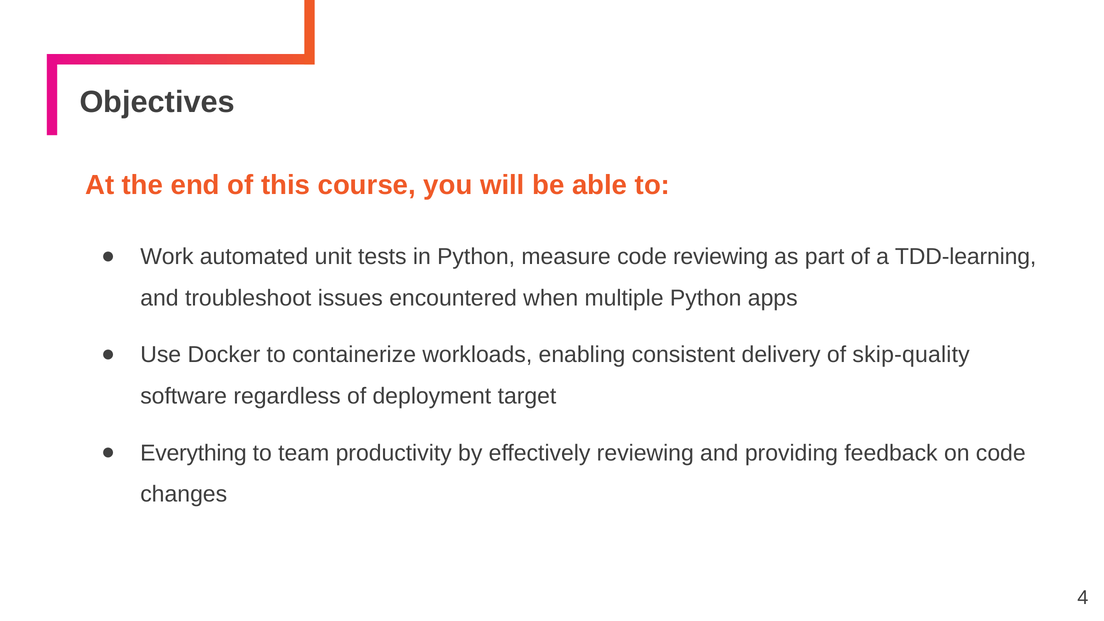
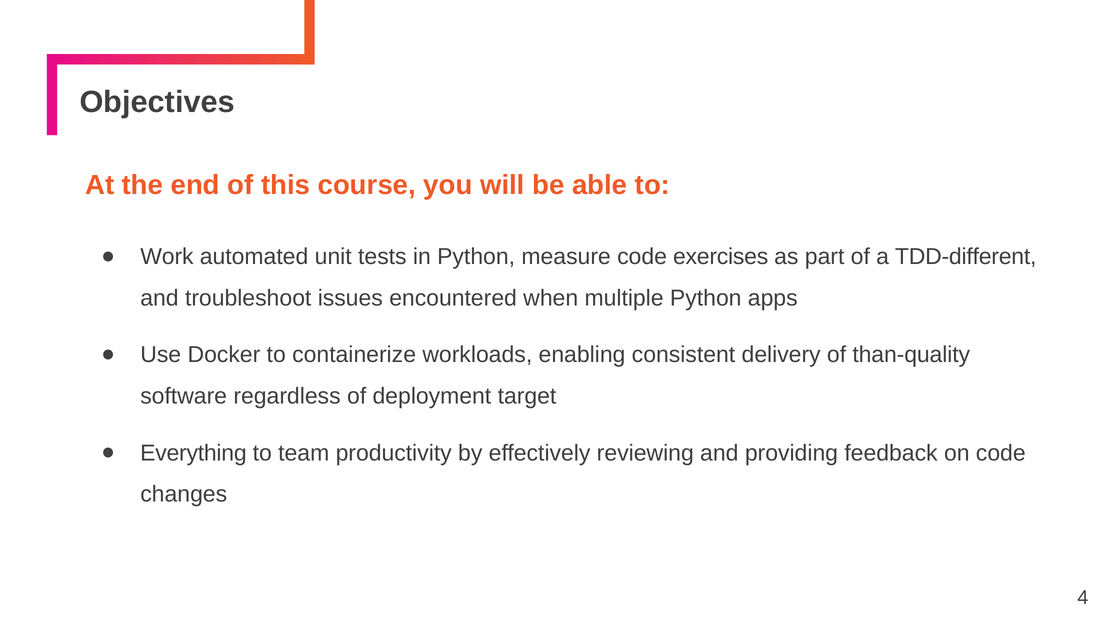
code reviewing: reviewing -> exercises (721, 257)
TDD-learning: TDD-learning -> TDD-different (966, 257)
skip-quality: skip-quality -> than-quality (911, 355)
